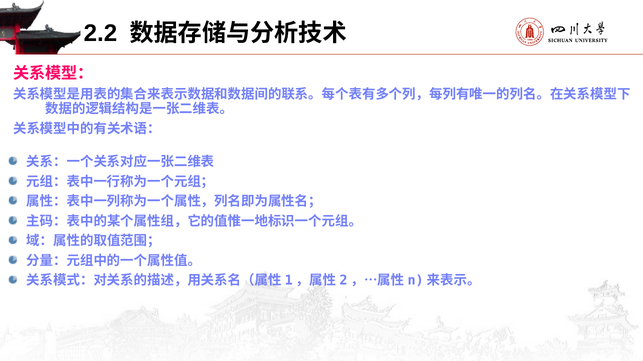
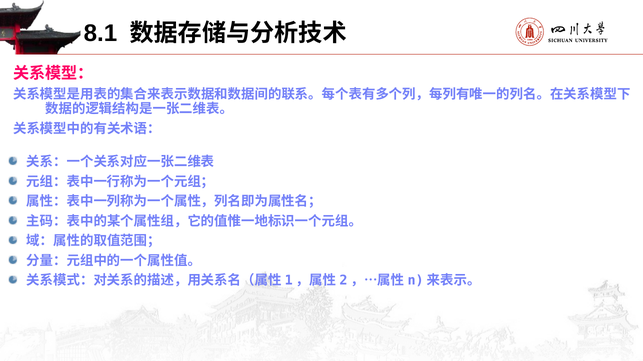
2.2: 2.2 -> 8.1 (100, 33)
